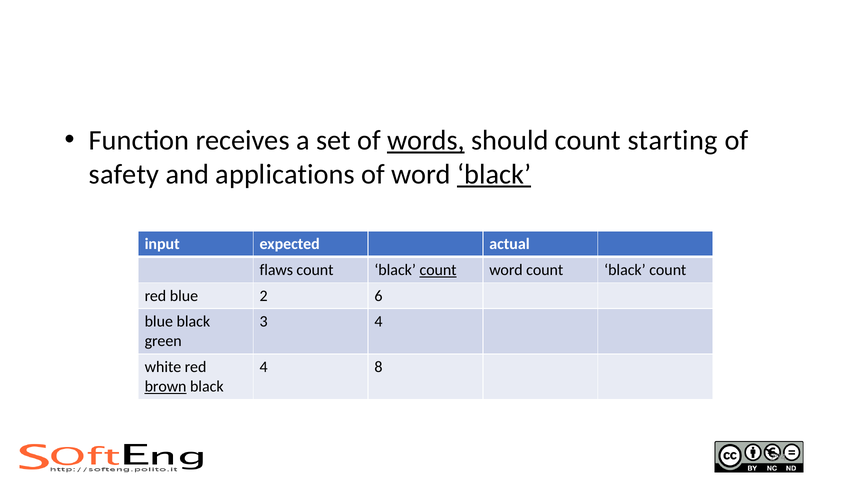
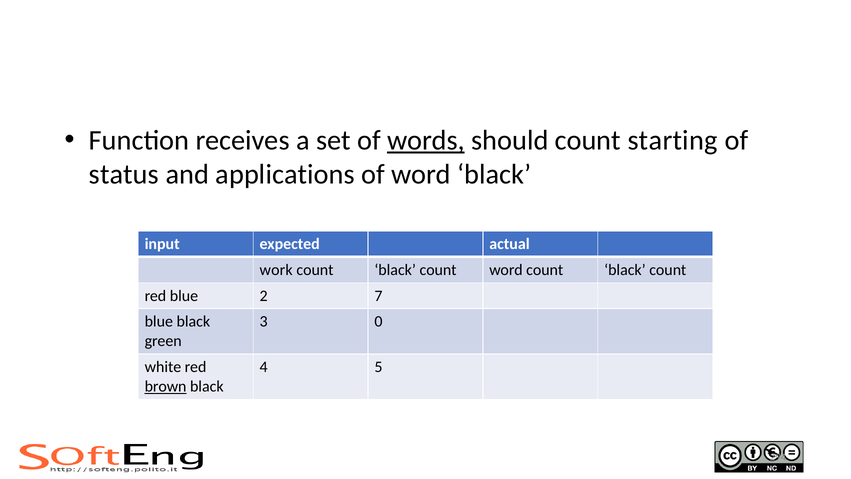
safety: safety -> status (124, 174)
black underline: present -> none (494, 174)
flaws: flaws -> work (276, 270)
count underline: present -> none (438, 270)
6: 6 -> 7 (378, 296)
3 4: 4 -> 0 (378, 321)
8: 8 -> 5 (378, 367)
